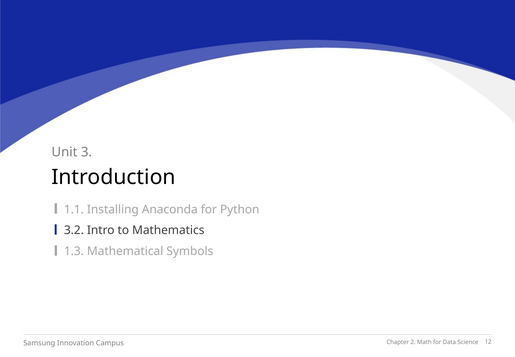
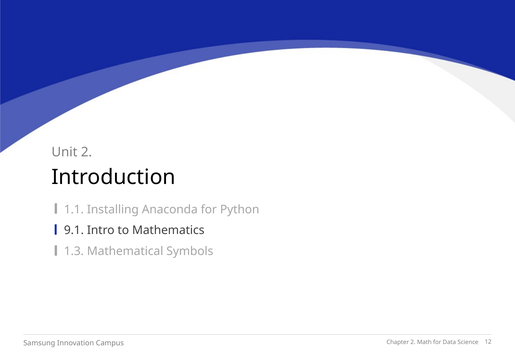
Unit 3: 3 -> 2 (86, 152)
3.2: 3.2 -> 9.1 (74, 230)
